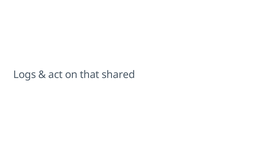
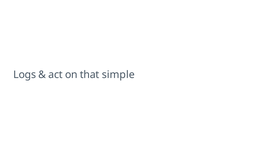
shared: shared -> simple (118, 75)
